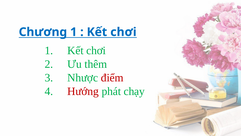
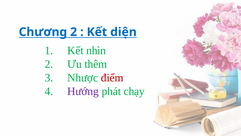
Chương 1: 1 -> 2 (74, 32)
chơi: chơi -> diện (123, 32)
chơi: chơi -> nhìn (96, 50)
Hướng colour: red -> purple (83, 91)
